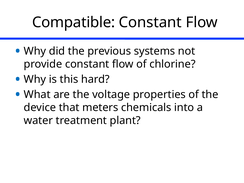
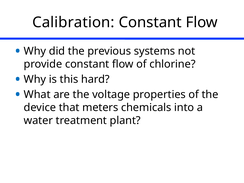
Compatible: Compatible -> Calibration (73, 22)
